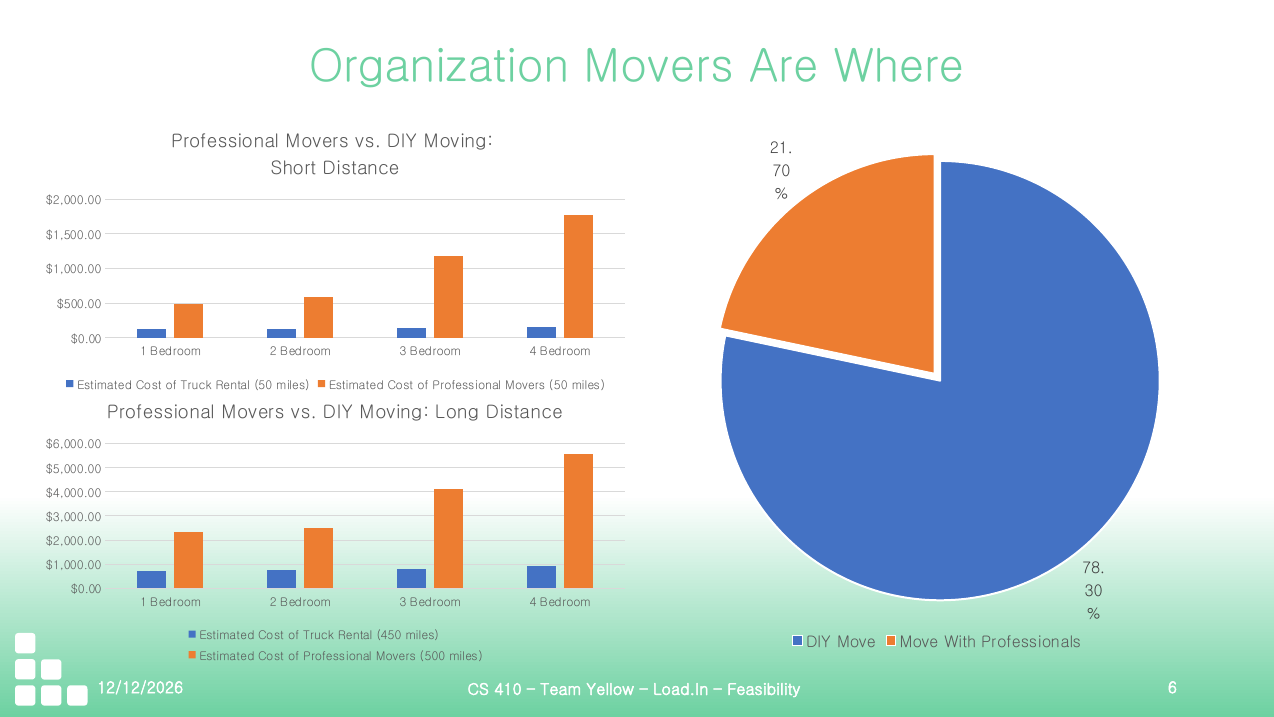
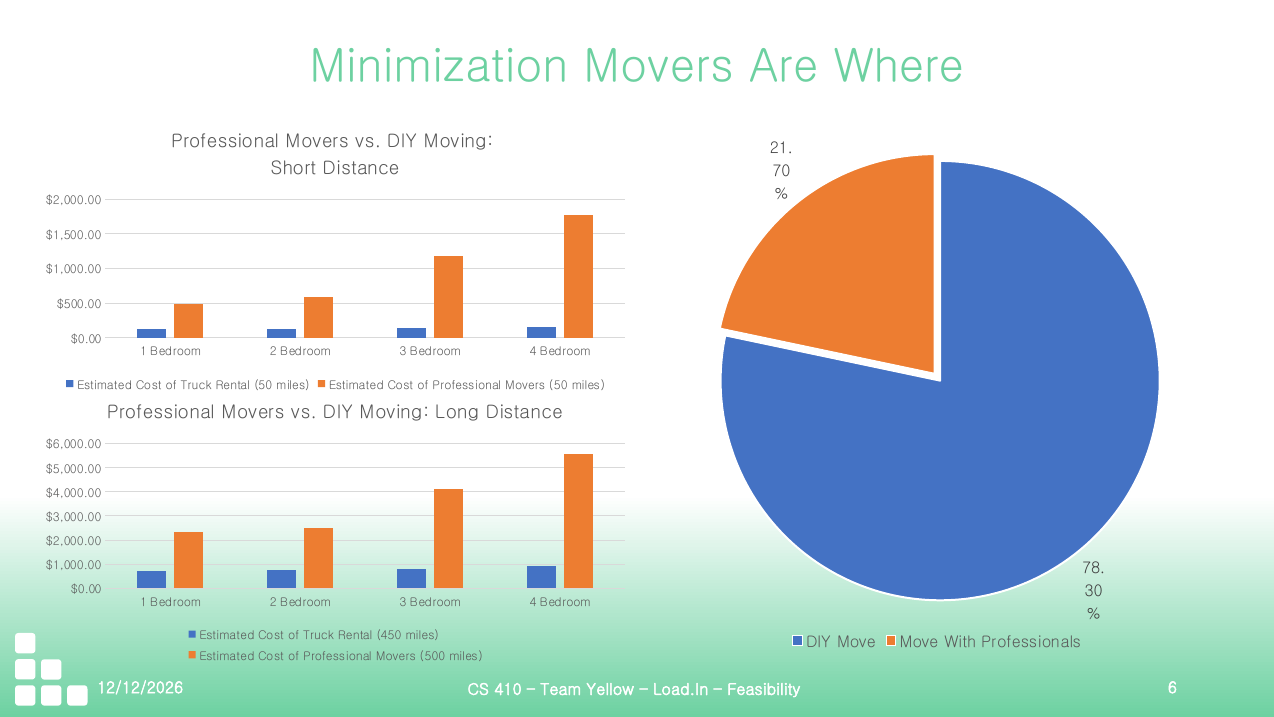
Organization: Organization -> Minimization (439, 67)
